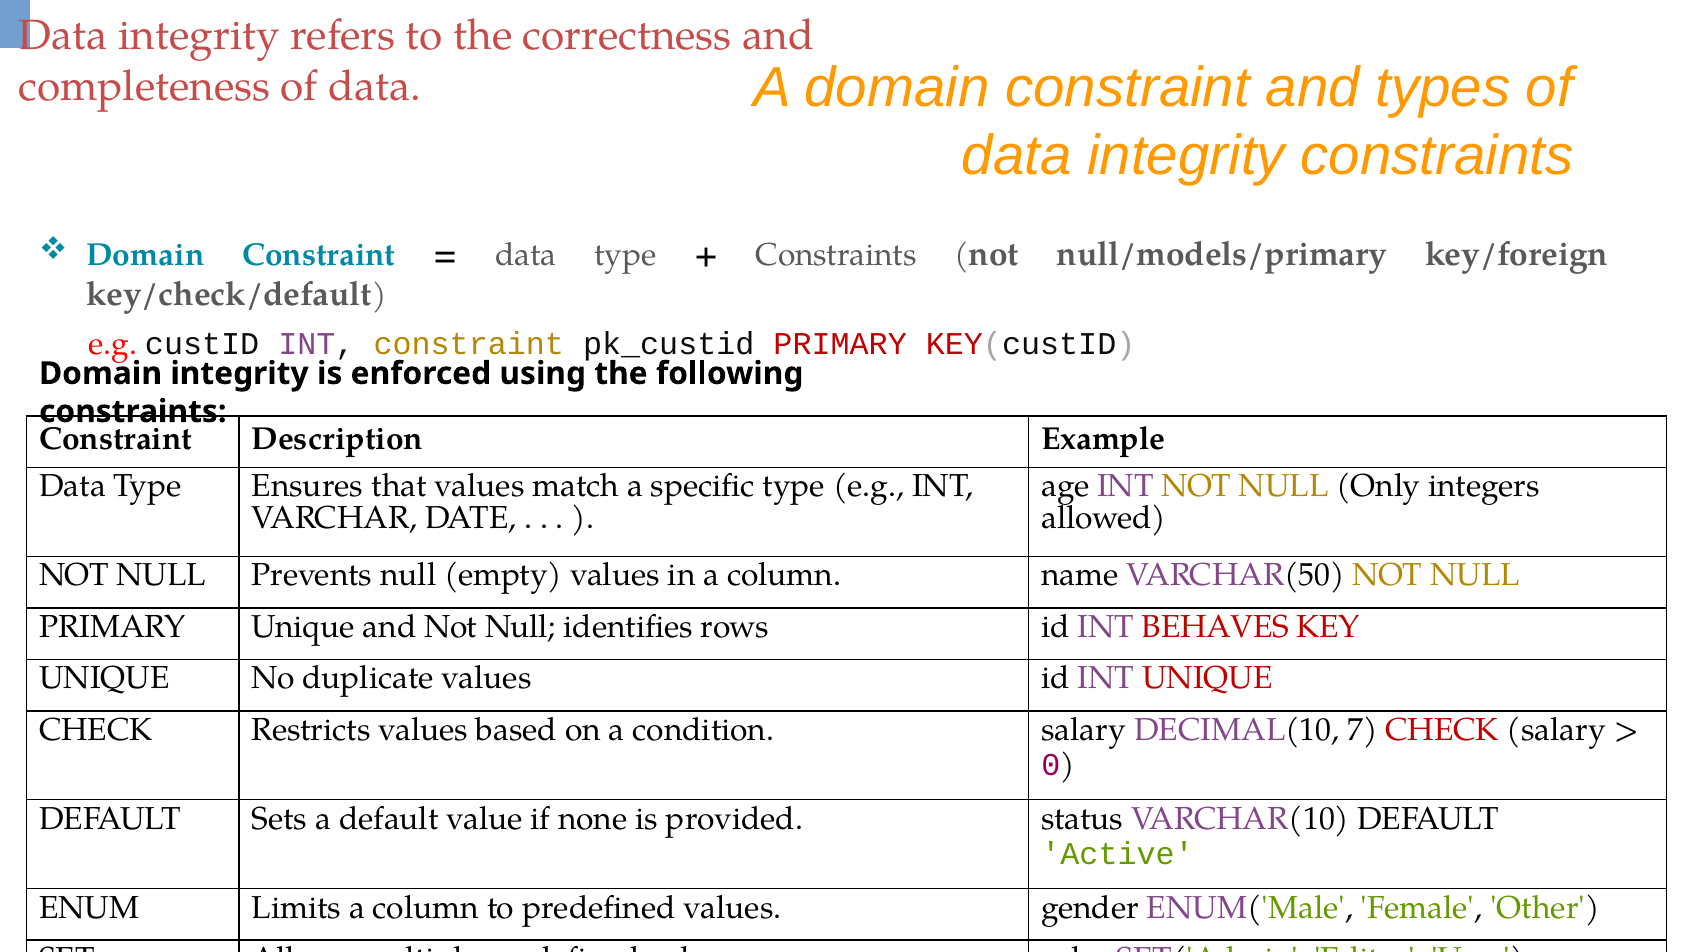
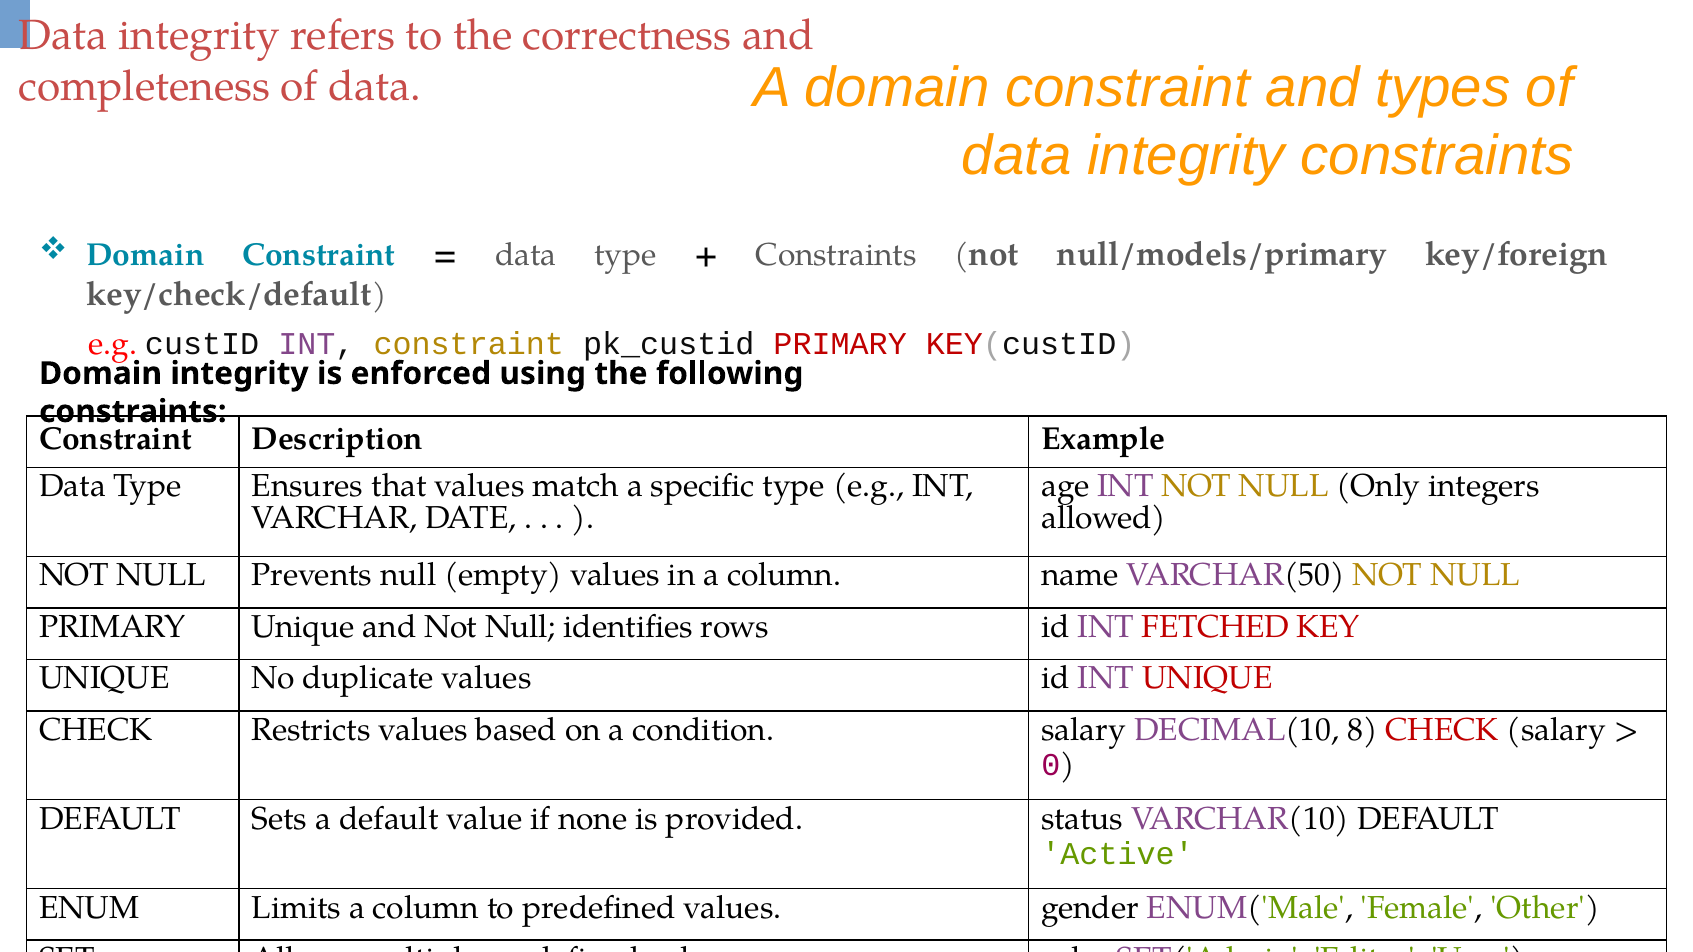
BEHAVES: BEHAVES -> FETCHED (1215, 627)
7: 7 -> 8 (1362, 730)
